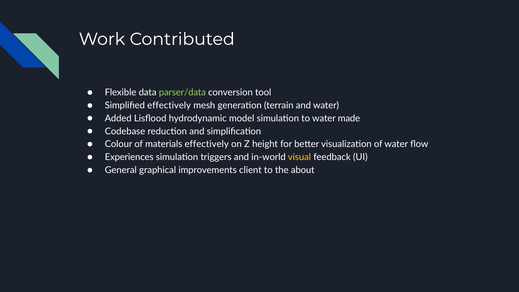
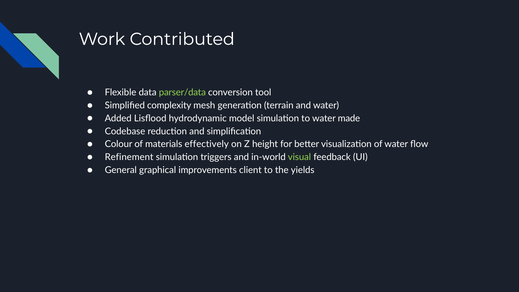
Simplified effectively: effectively -> complexity (169, 105)
Experiences: Experiences -> Refinement (129, 157)
visual colour: yellow -> light green (299, 157)
about: about -> yields (303, 170)
